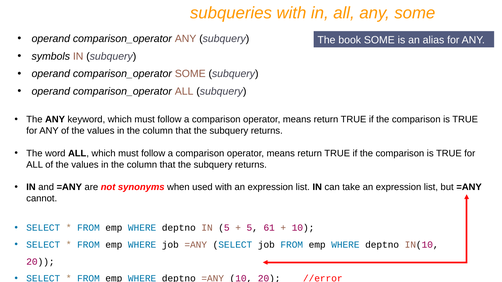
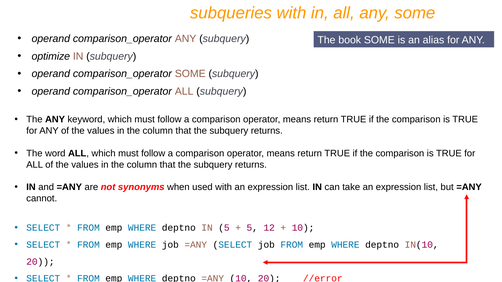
symbols: symbols -> optimize (51, 56)
61: 61 -> 12 (269, 228)
